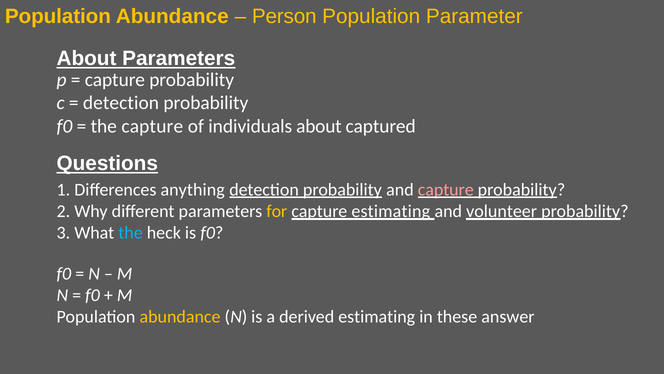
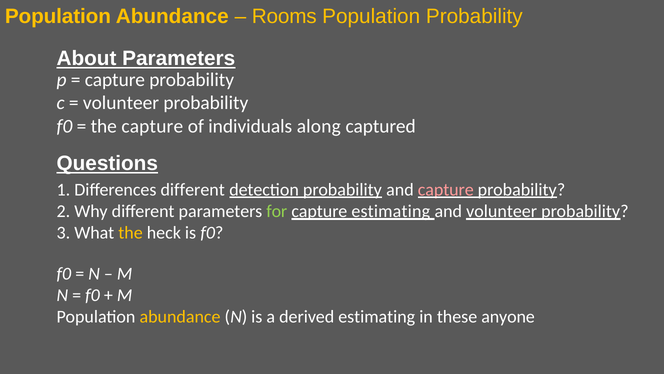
Person: Person -> Rooms (284, 16)
Population Parameter: Parameter -> Probability (474, 16)
detection: detection -> volunteer (121, 103)
individuals about: about -> along (319, 126)
Differences anything: anything -> different (193, 189)
for colour: yellow -> light green (277, 211)
the colour: light blue -> yellow (130, 233)
answer: answer -> anyone (508, 316)
